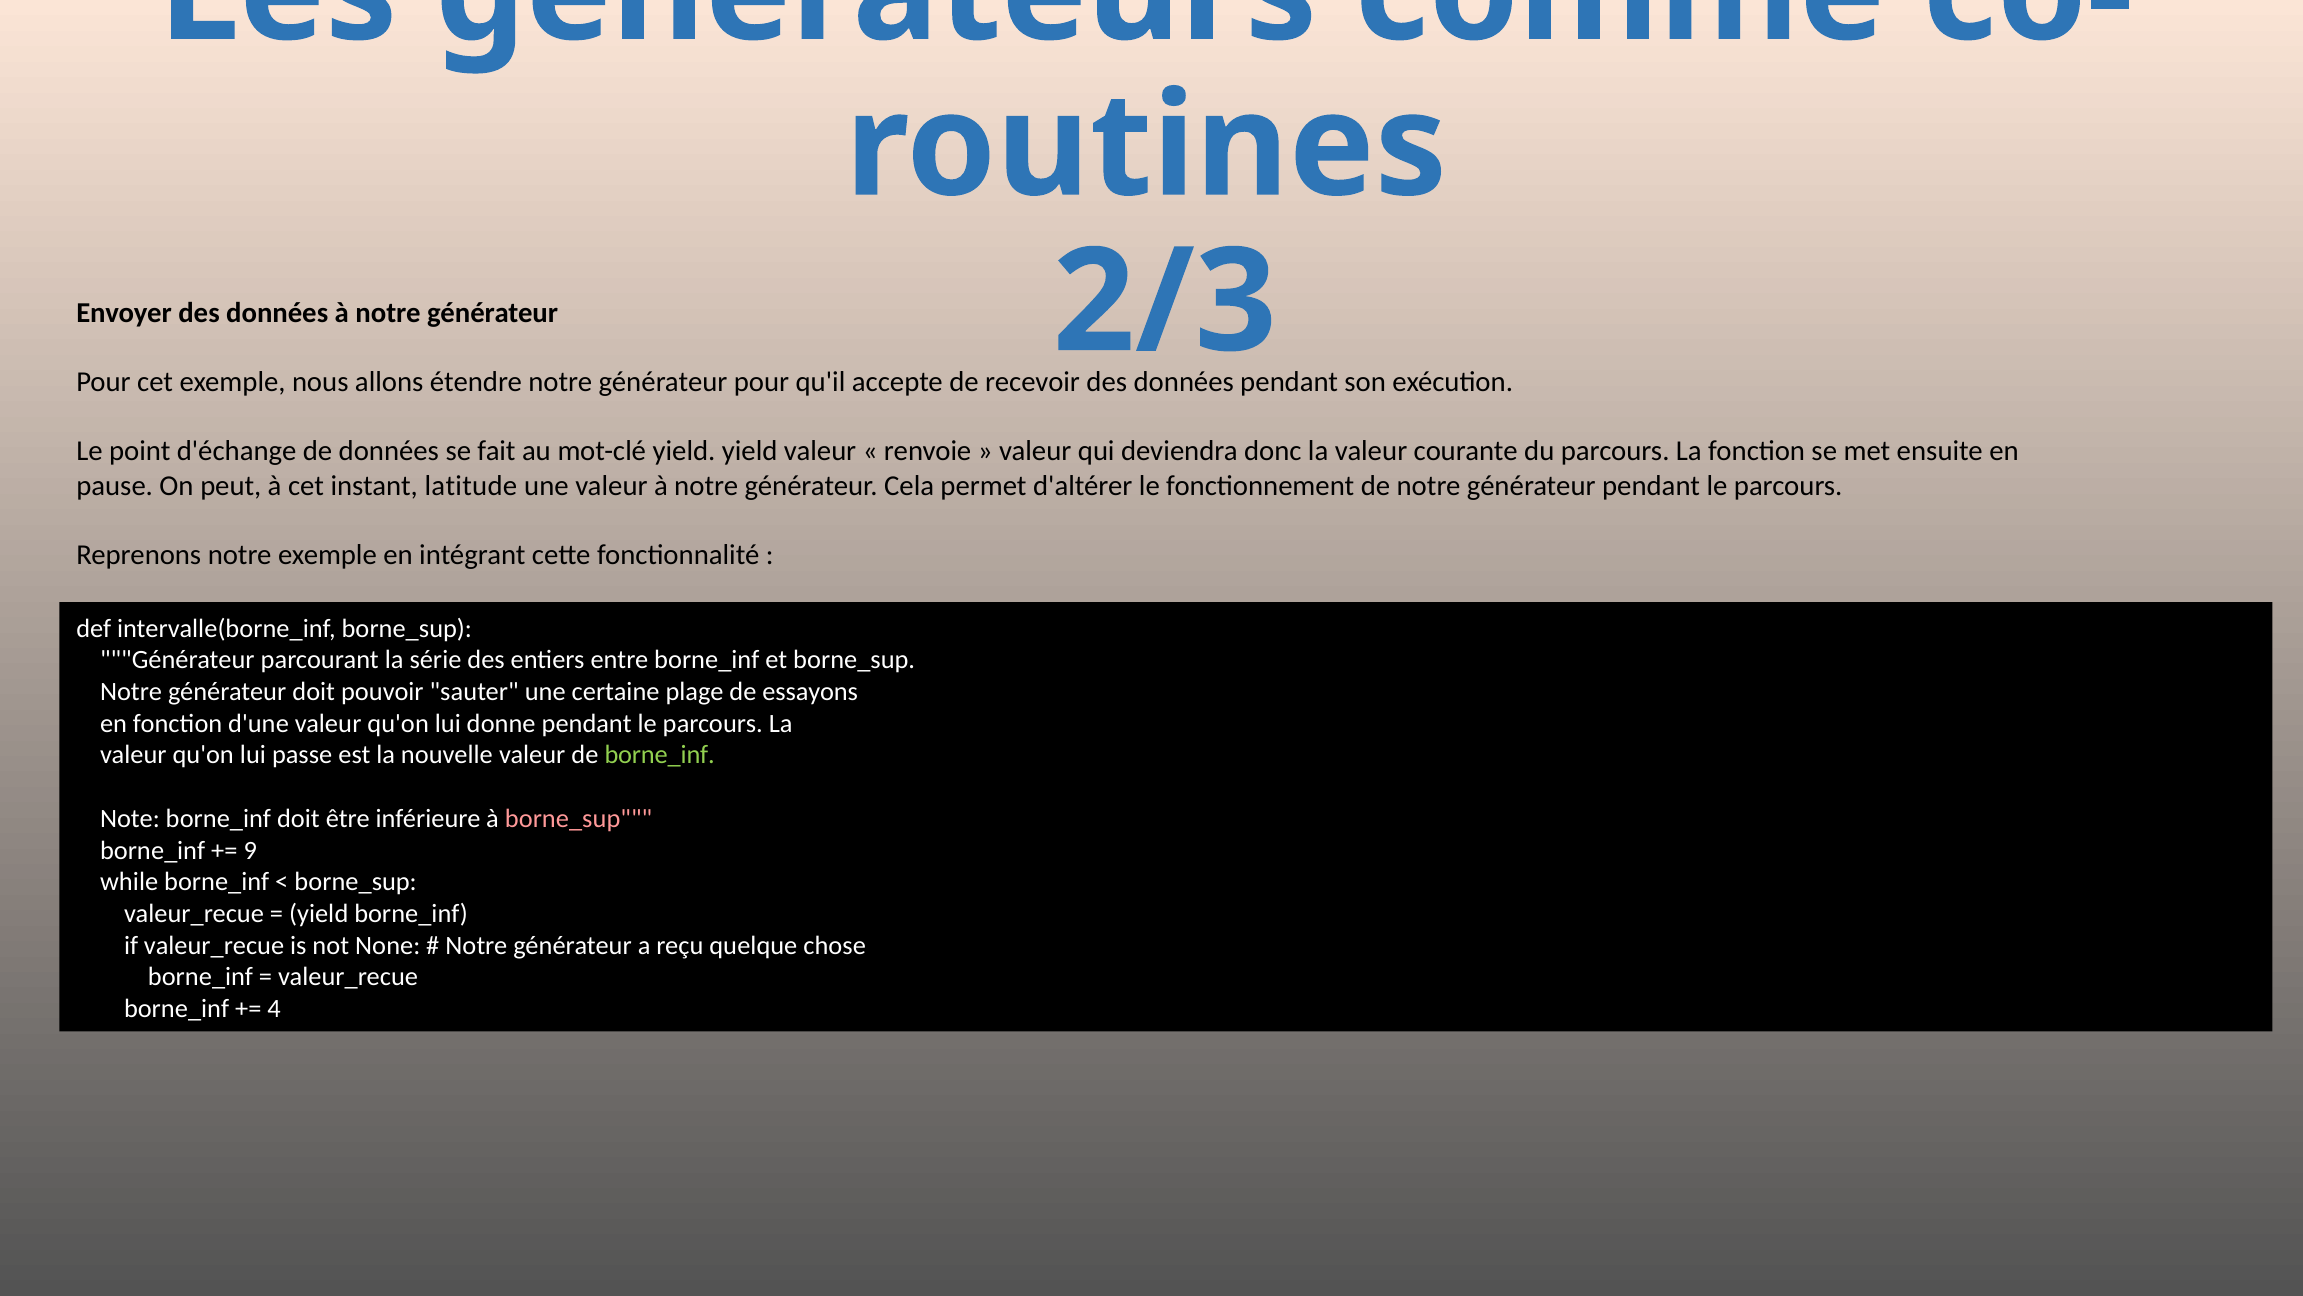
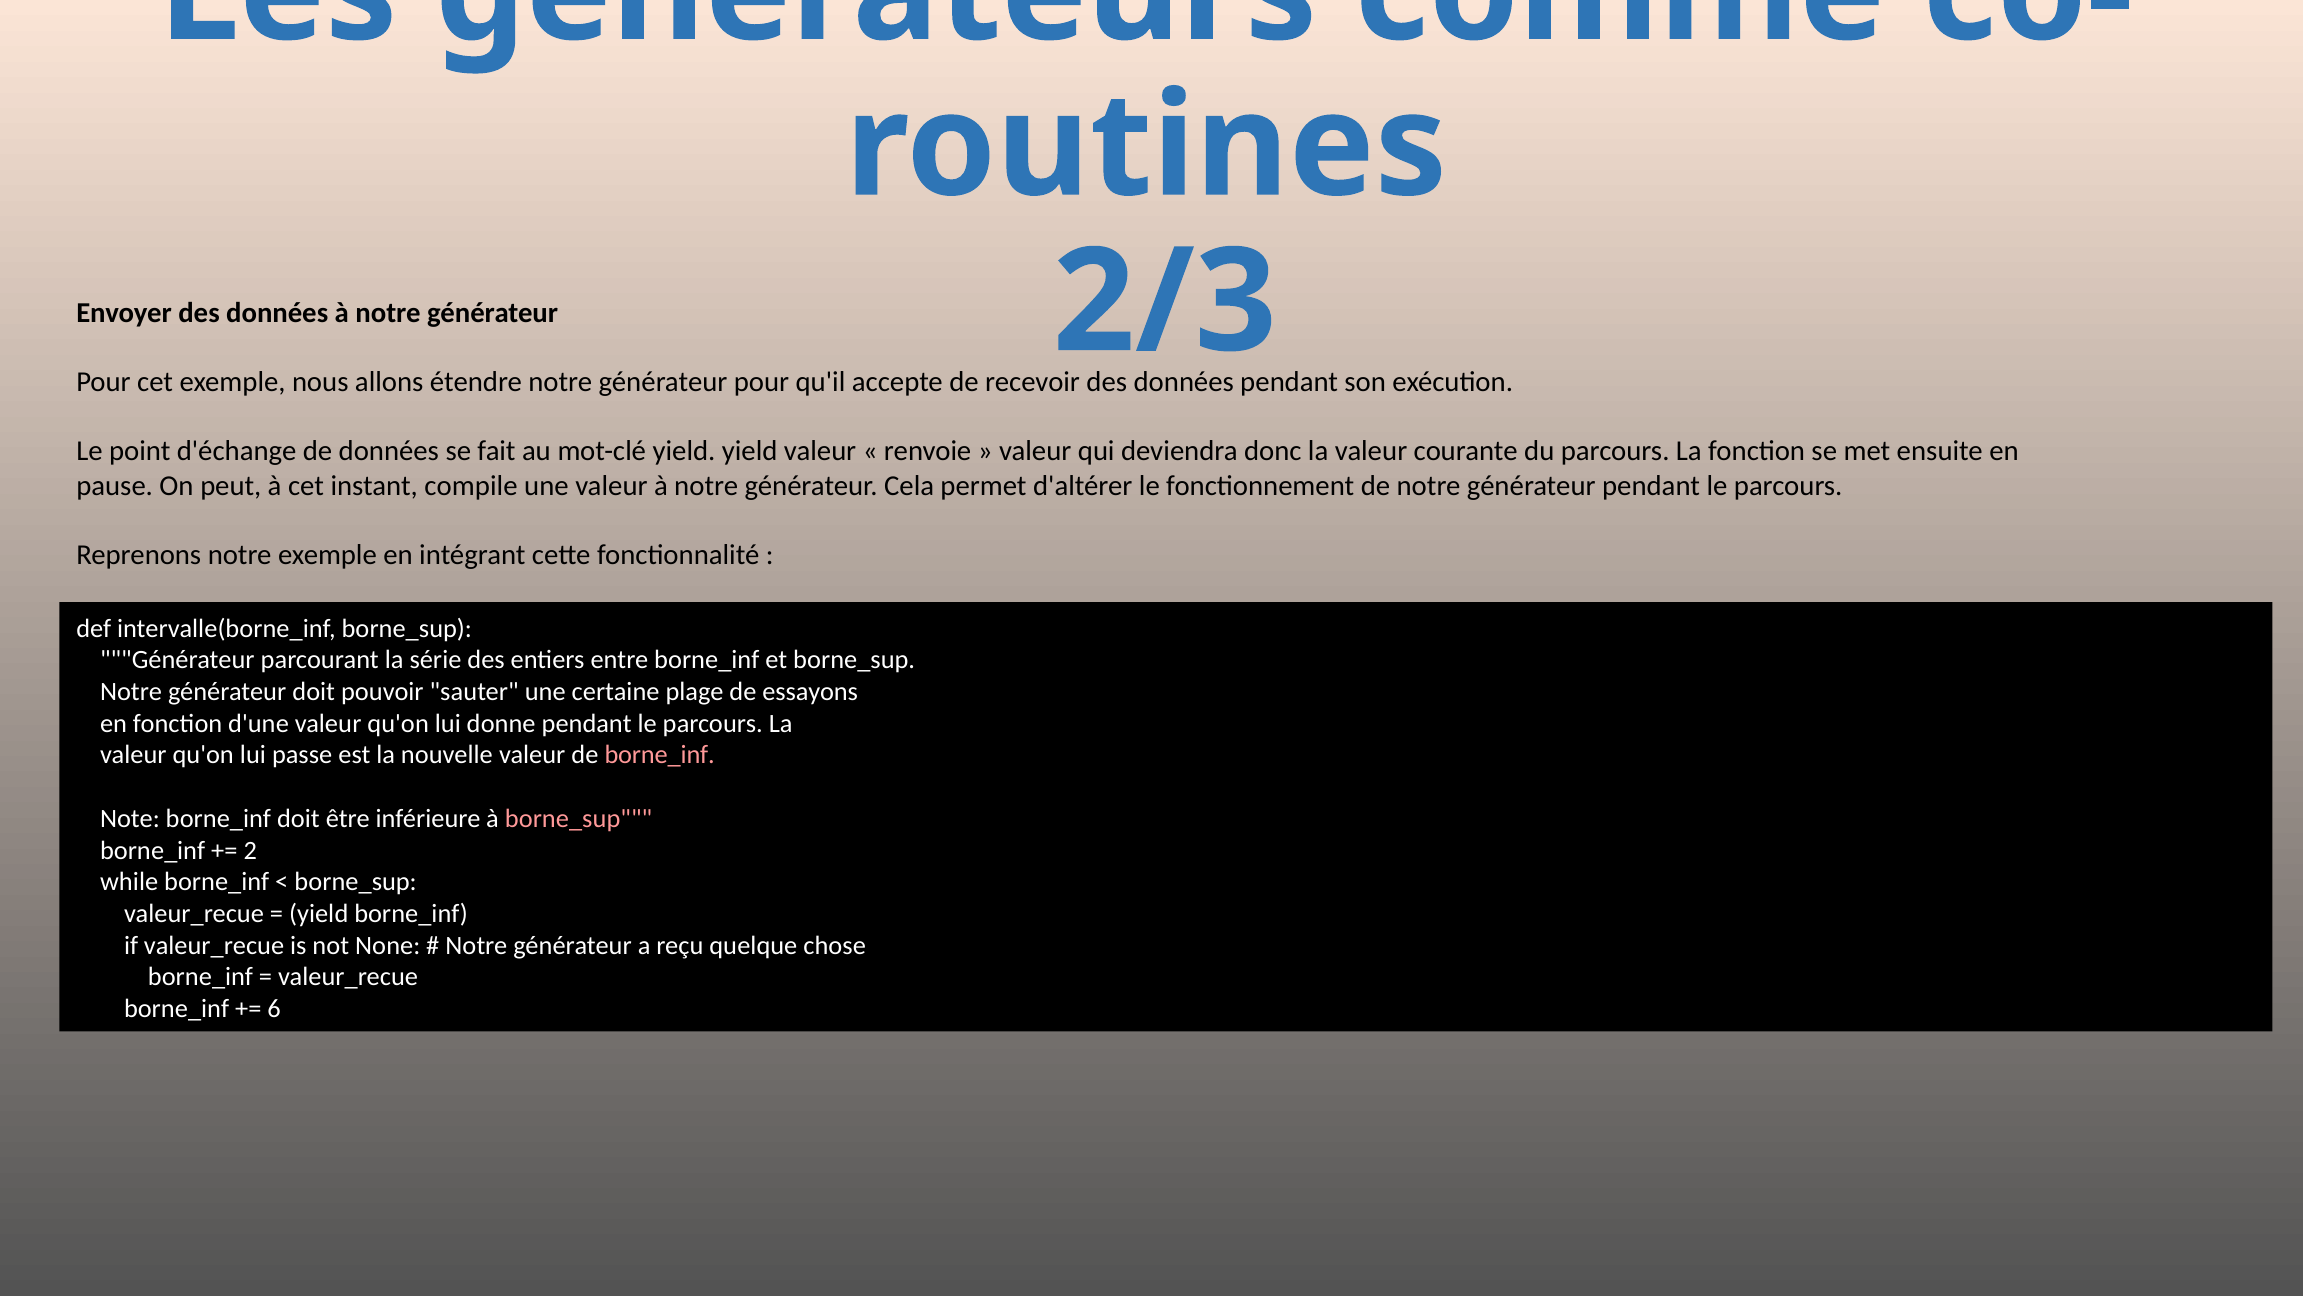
latitude: latitude -> compile (471, 486)
borne_inf colour: light green -> pink (660, 755)
9: 9 -> 2 (250, 850)
4: 4 -> 6 (274, 1008)
